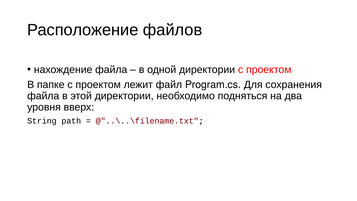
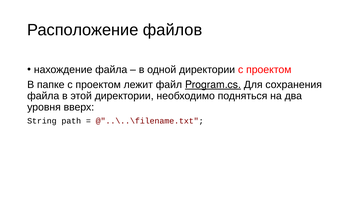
Program.cs underline: none -> present (213, 85)
